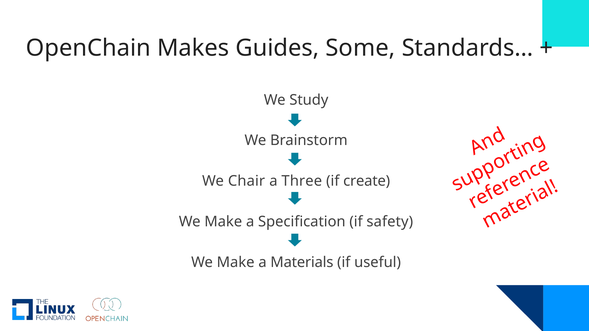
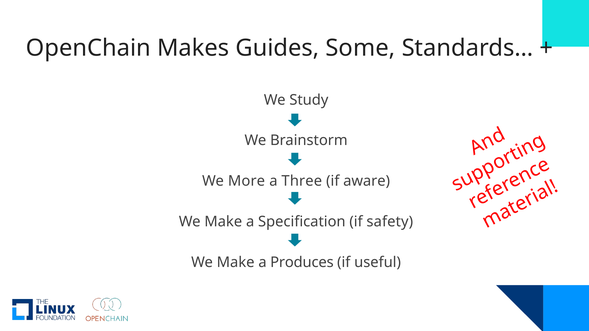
Chair: Chair -> More (246, 181)
create: create -> aware (367, 181)
Materials: Materials -> Produces (302, 262)
